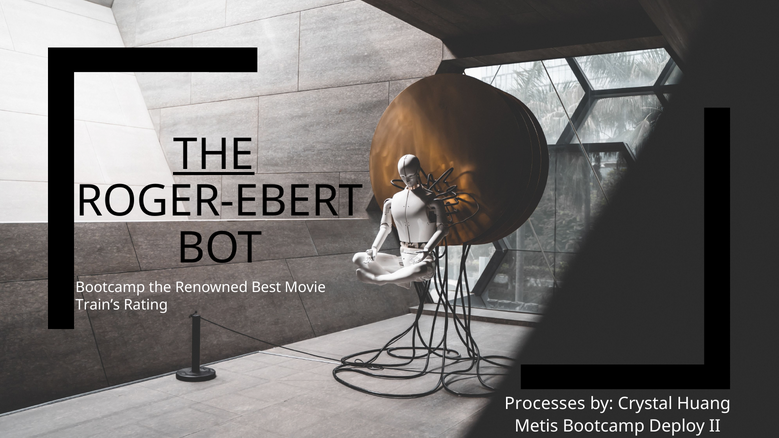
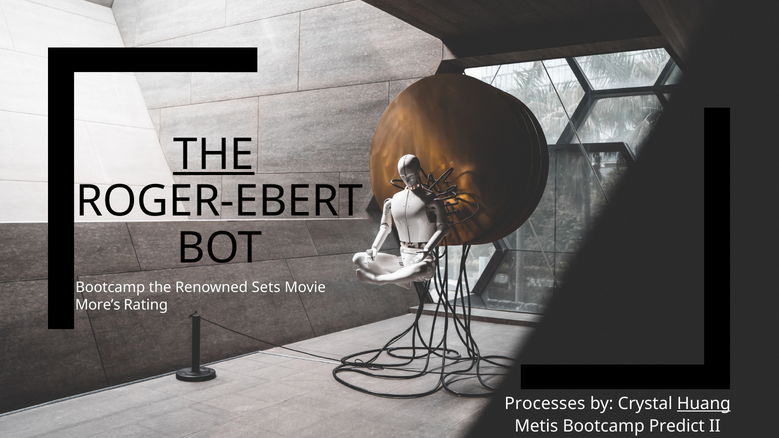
Best: Best -> Sets (266, 288)
Train’s: Train’s -> More’s (98, 305)
Huang underline: none -> present (704, 404)
Deploy: Deploy -> Predict (677, 427)
